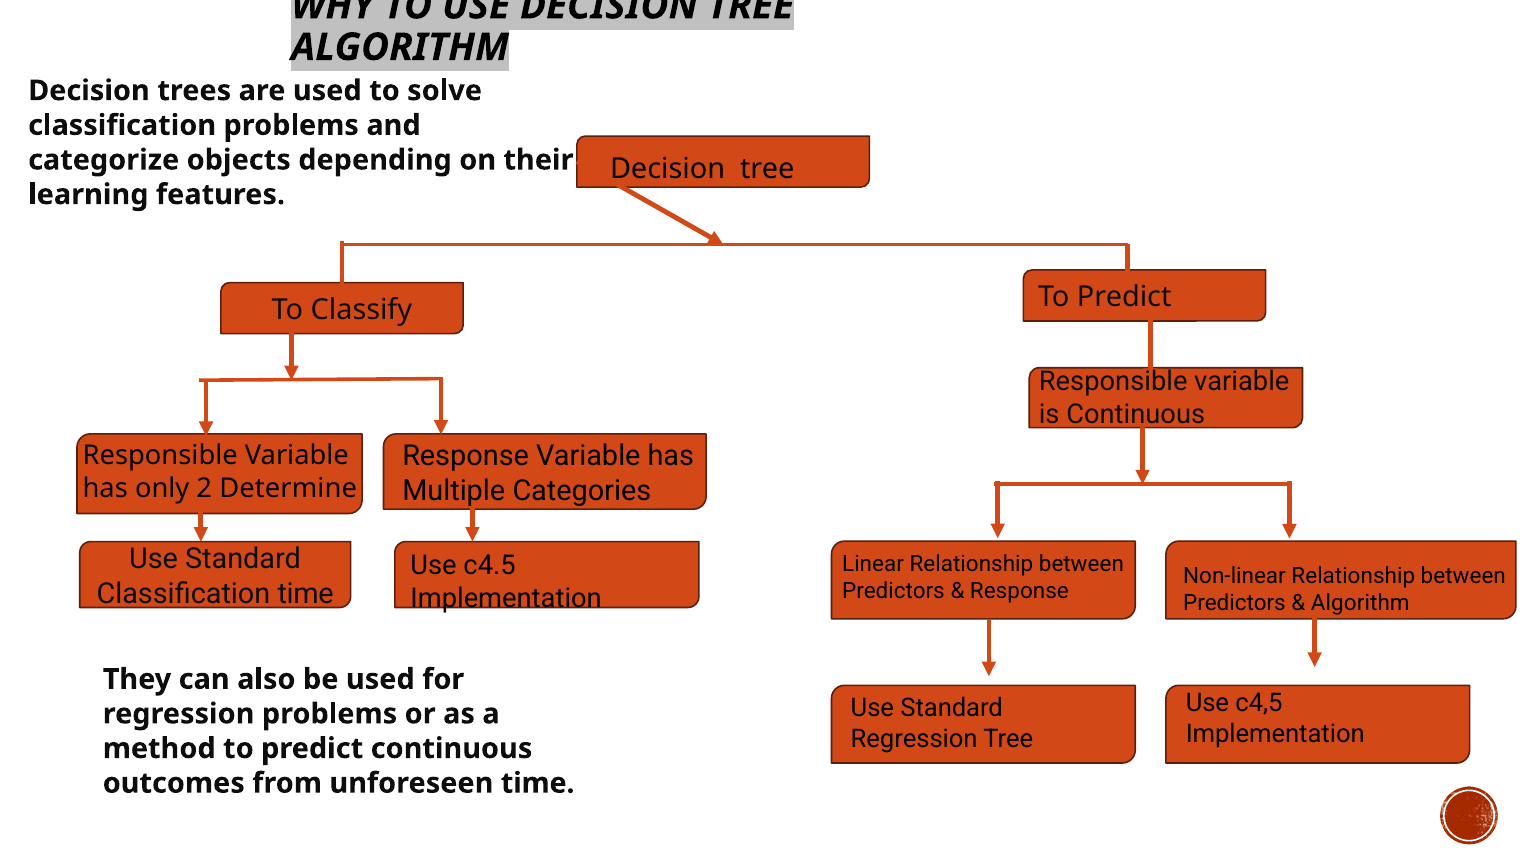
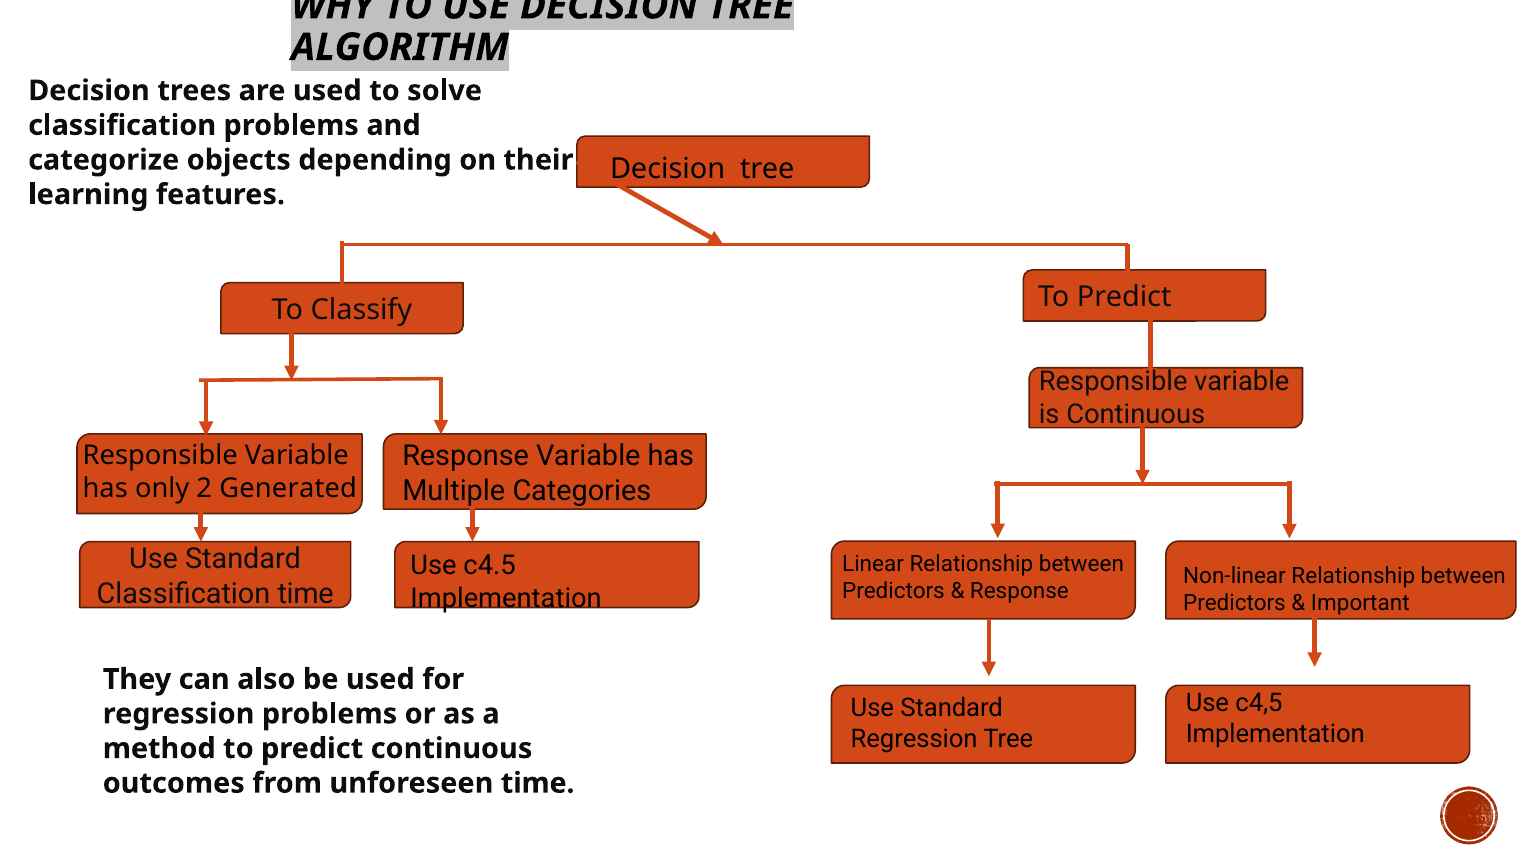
Determine: Determine -> Generated (288, 489)
Algorithm: Algorithm -> Important (1360, 603)
